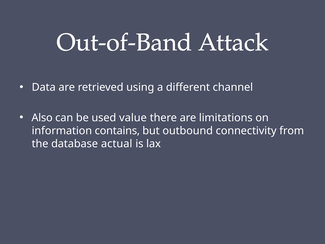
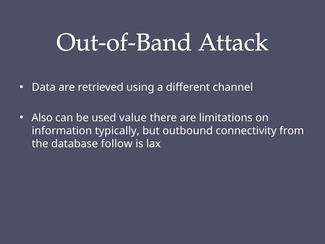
contains: contains -> typically (117, 131)
actual: actual -> follow (117, 144)
